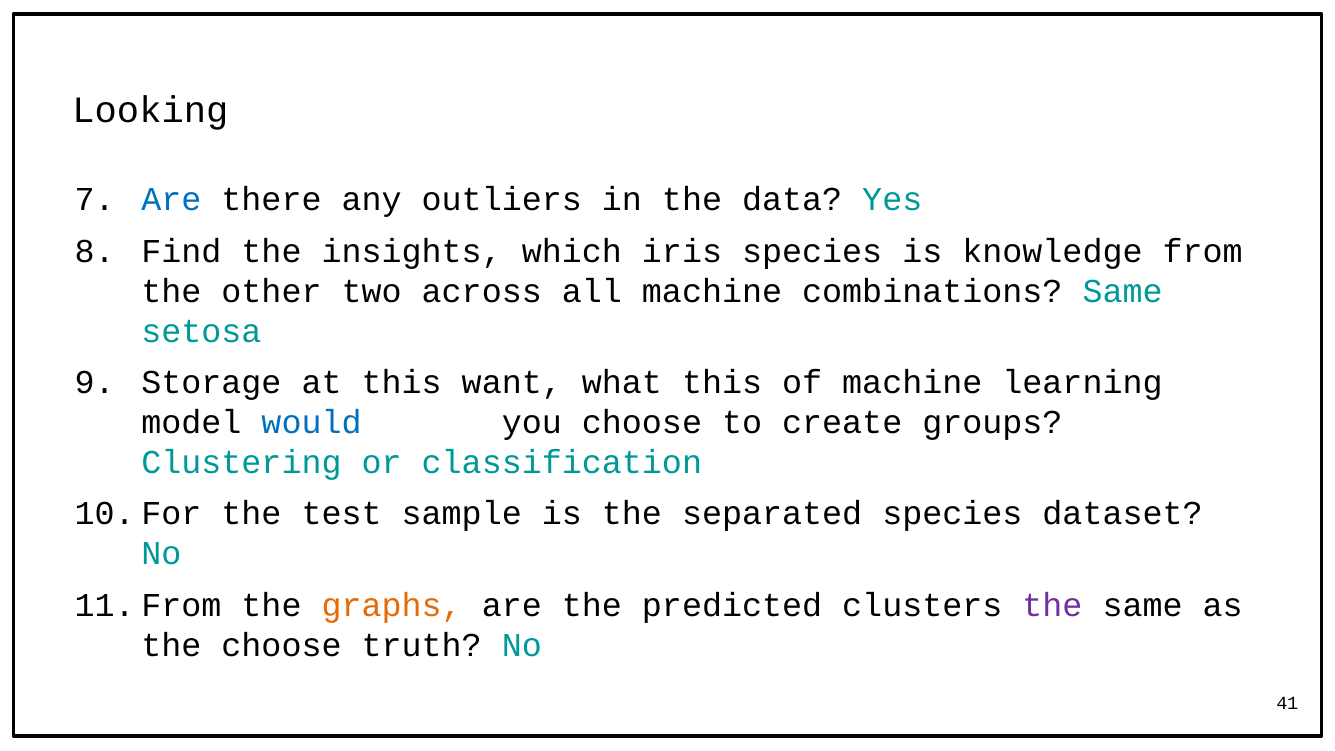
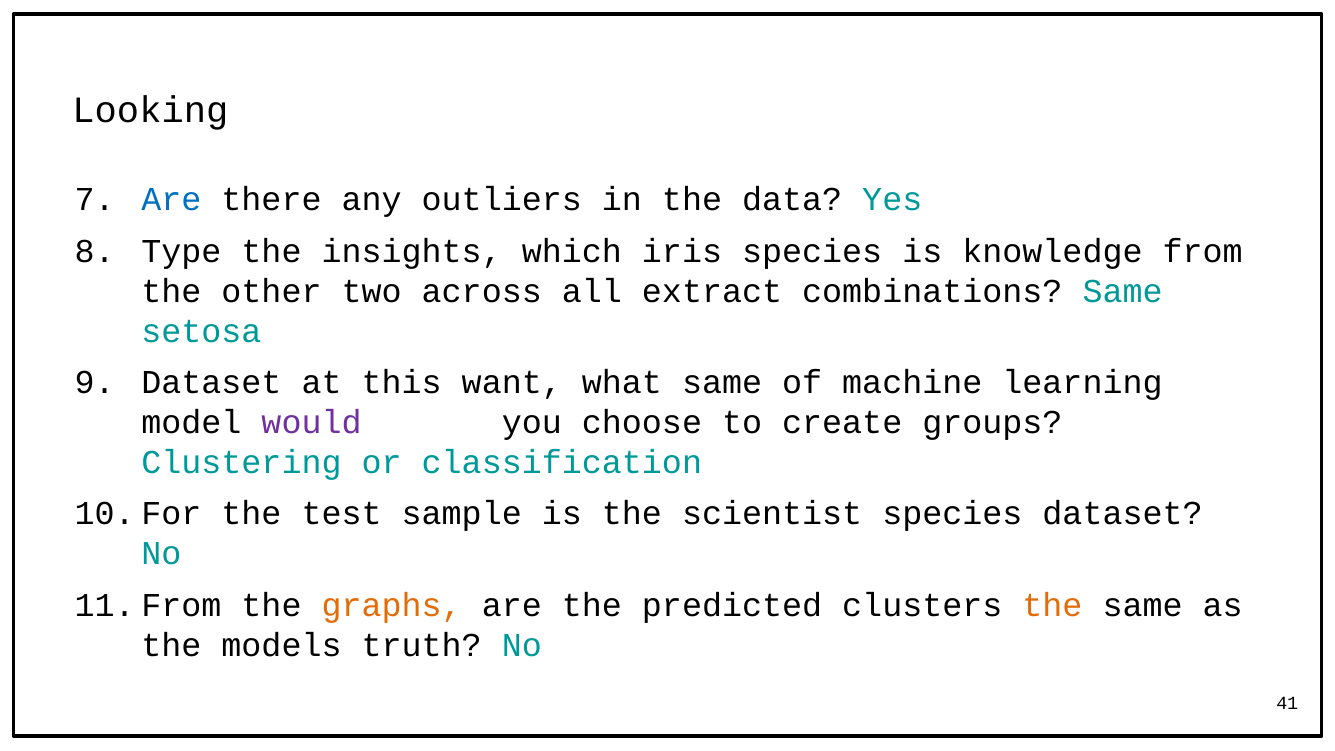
Find: Find -> Type (181, 251)
all machine: machine -> extract (712, 291)
Storage: Storage -> Dataset (211, 382)
what this: this -> same (722, 382)
would colour: blue -> purple (312, 422)
separated: separated -> scientist (772, 514)
the colour: purple -> orange (1052, 605)
the choose: choose -> models (282, 645)
